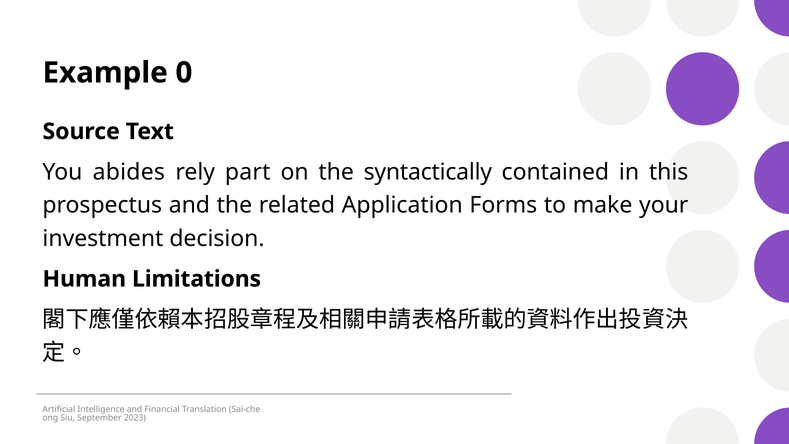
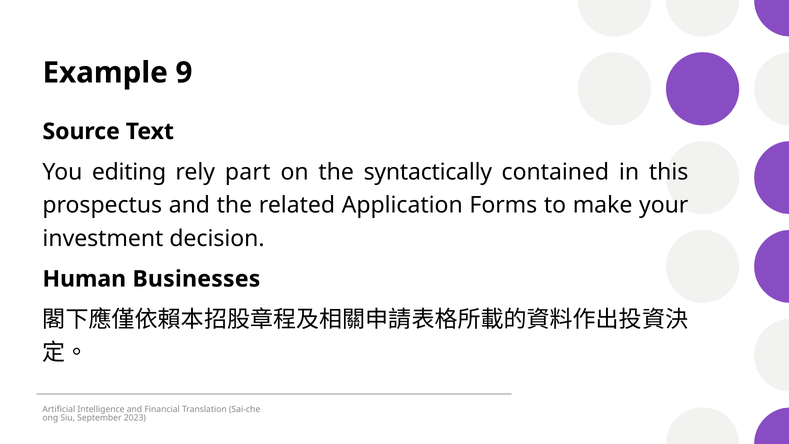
0: 0 -> 9 (184, 73)
abides: abides -> editing (129, 172)
Limitations: Limitations -> Businesses (196, 279)
